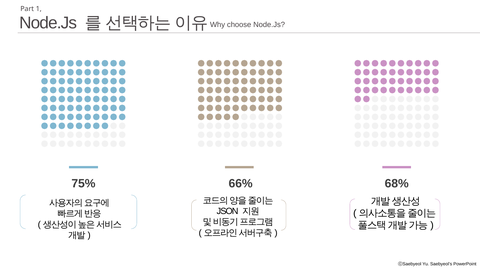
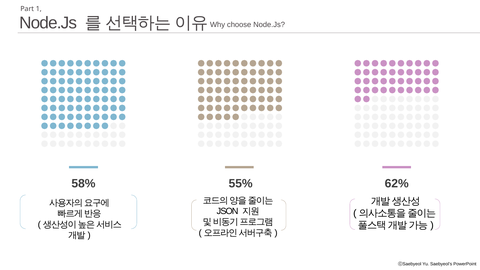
75%: 75% -> 58% (83, 183)
66%: 66% -> 55% (241, 184)
68%: 68% -> 62% (397, 184)
